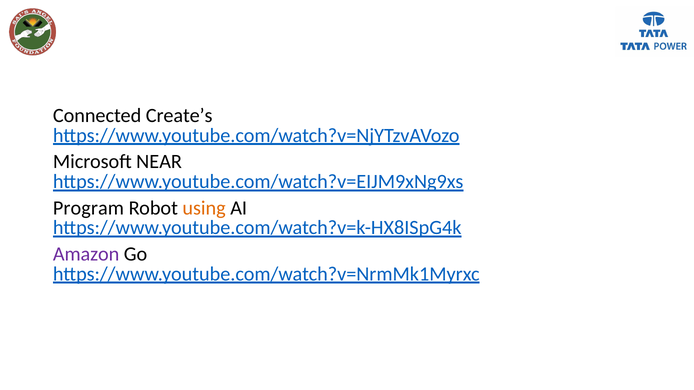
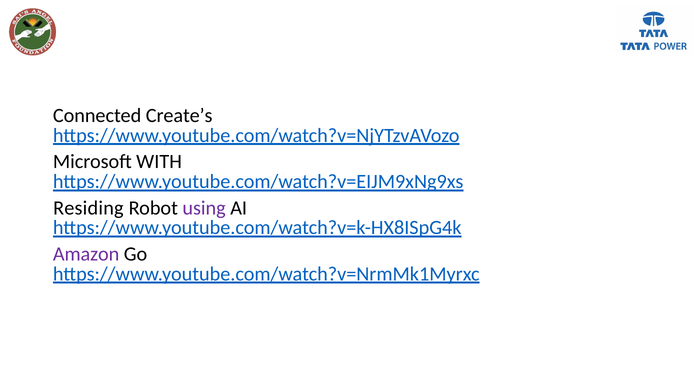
NEAR: NEAR -> WITH (159, 162)
Program: Program -> Residing (88, 208)
using colour: orange -> purple (204, 208)
